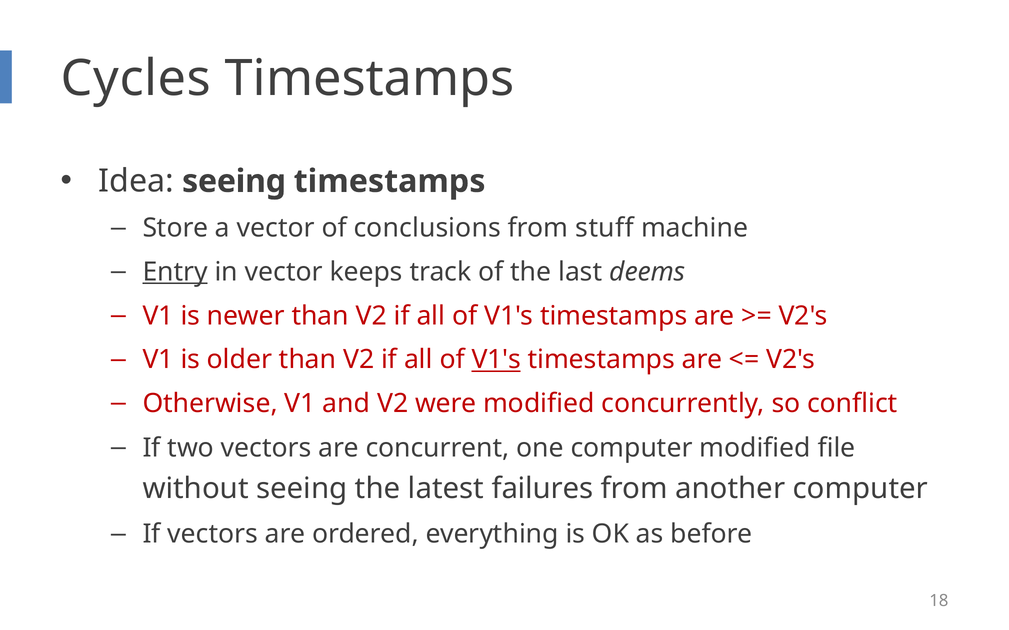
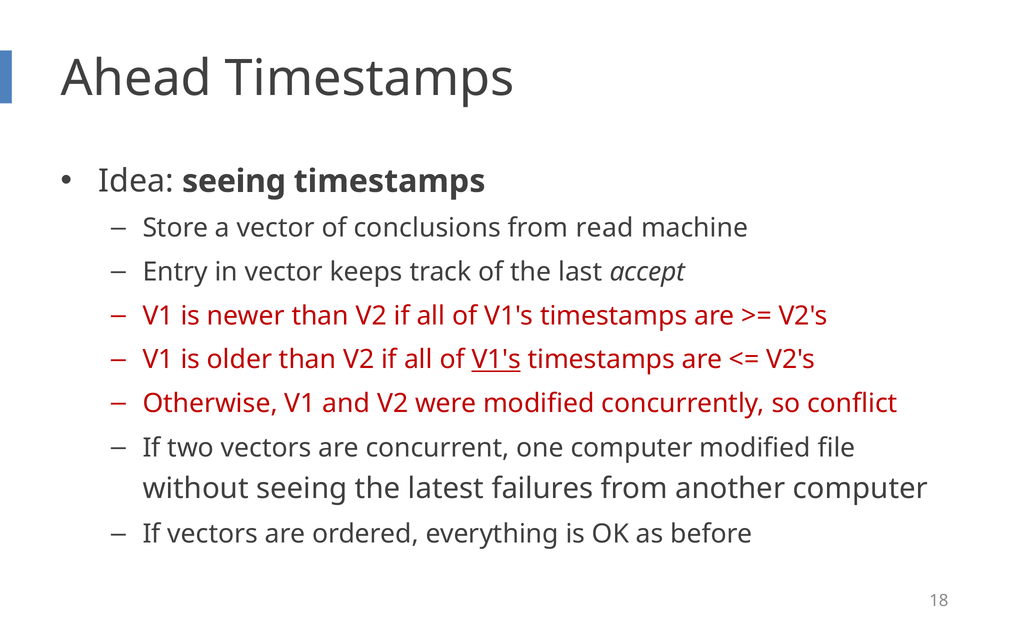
Cycles: Cycles -> Ahead (136, 78)
stuff: stuff -> read (605, 228)
Entry underline: present -> none (175, 272)
deems: deems -> accept (647, 272)
